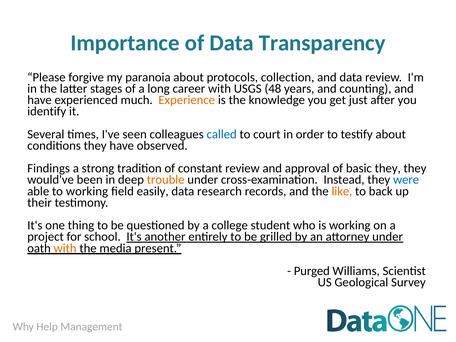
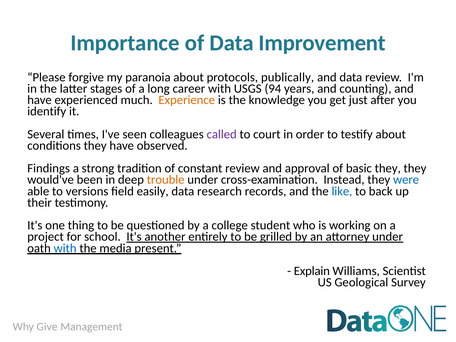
Transparency: Transparency -> Improvement (322, 43)
collection: collection -> publically (288, 77)
48: 48 -> 94 (273, 89)
called colour: blue -> purple (222, 134)
to working: working -> versions (87, 191)
like colour: orange -> blue (342, 191)
with colour: orange -> blue (65, 248)
Purged: Purged -> Explain (312, 271)
Help: Help -> Give (47, 327)
